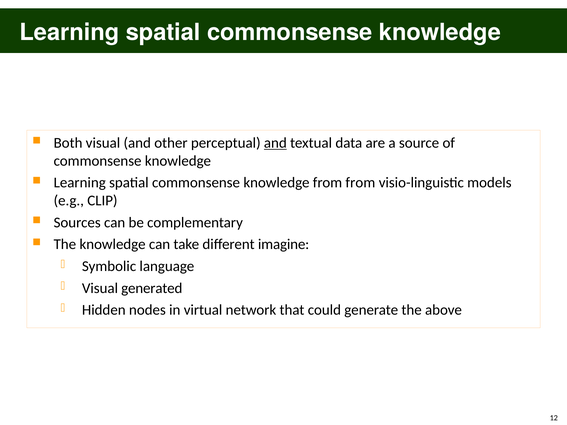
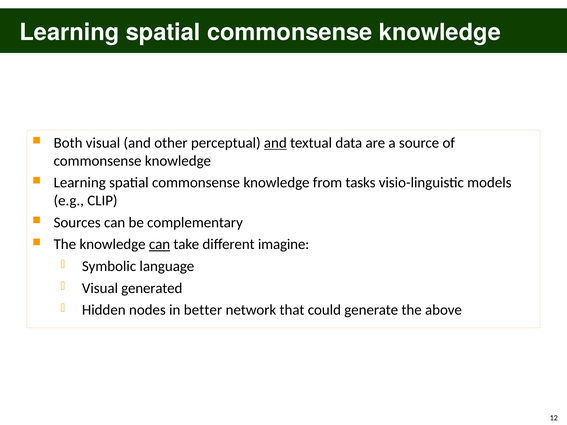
from from: from -> tasks (361, 183)
can underline: none -> present (160, 244)
virtual: virtual -> better (203, 310)
